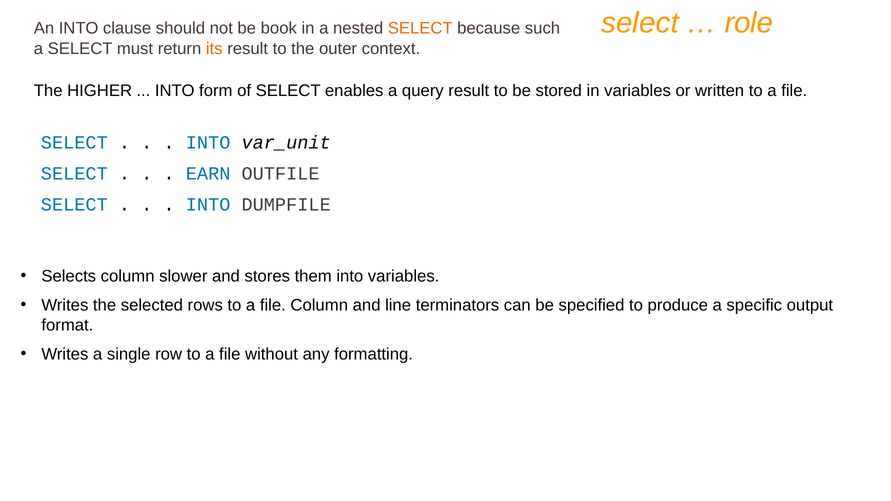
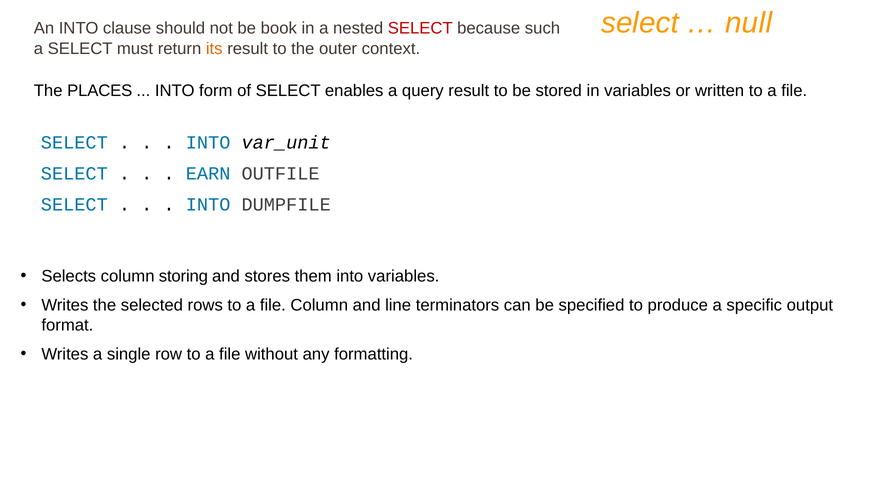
role: role -> null (749, 23)
SELECT colour: orange -> red (420, 28)
HIGHER: HIGHER -> PLACES (100, 91)
slower: slower -> storing (183, 276)
